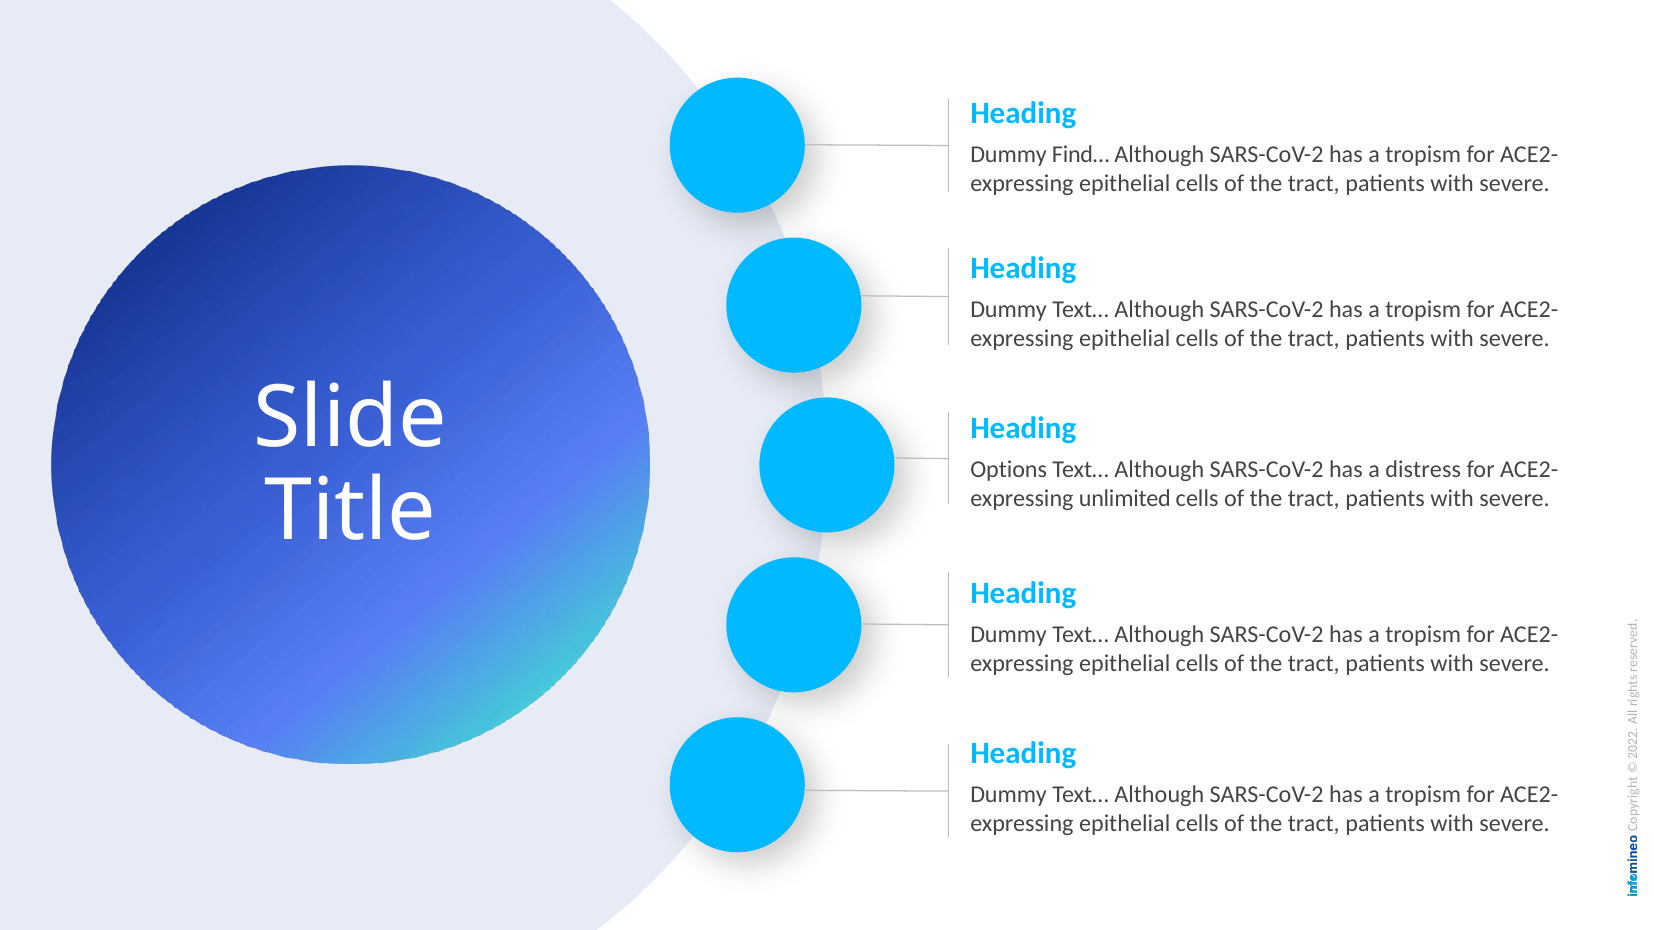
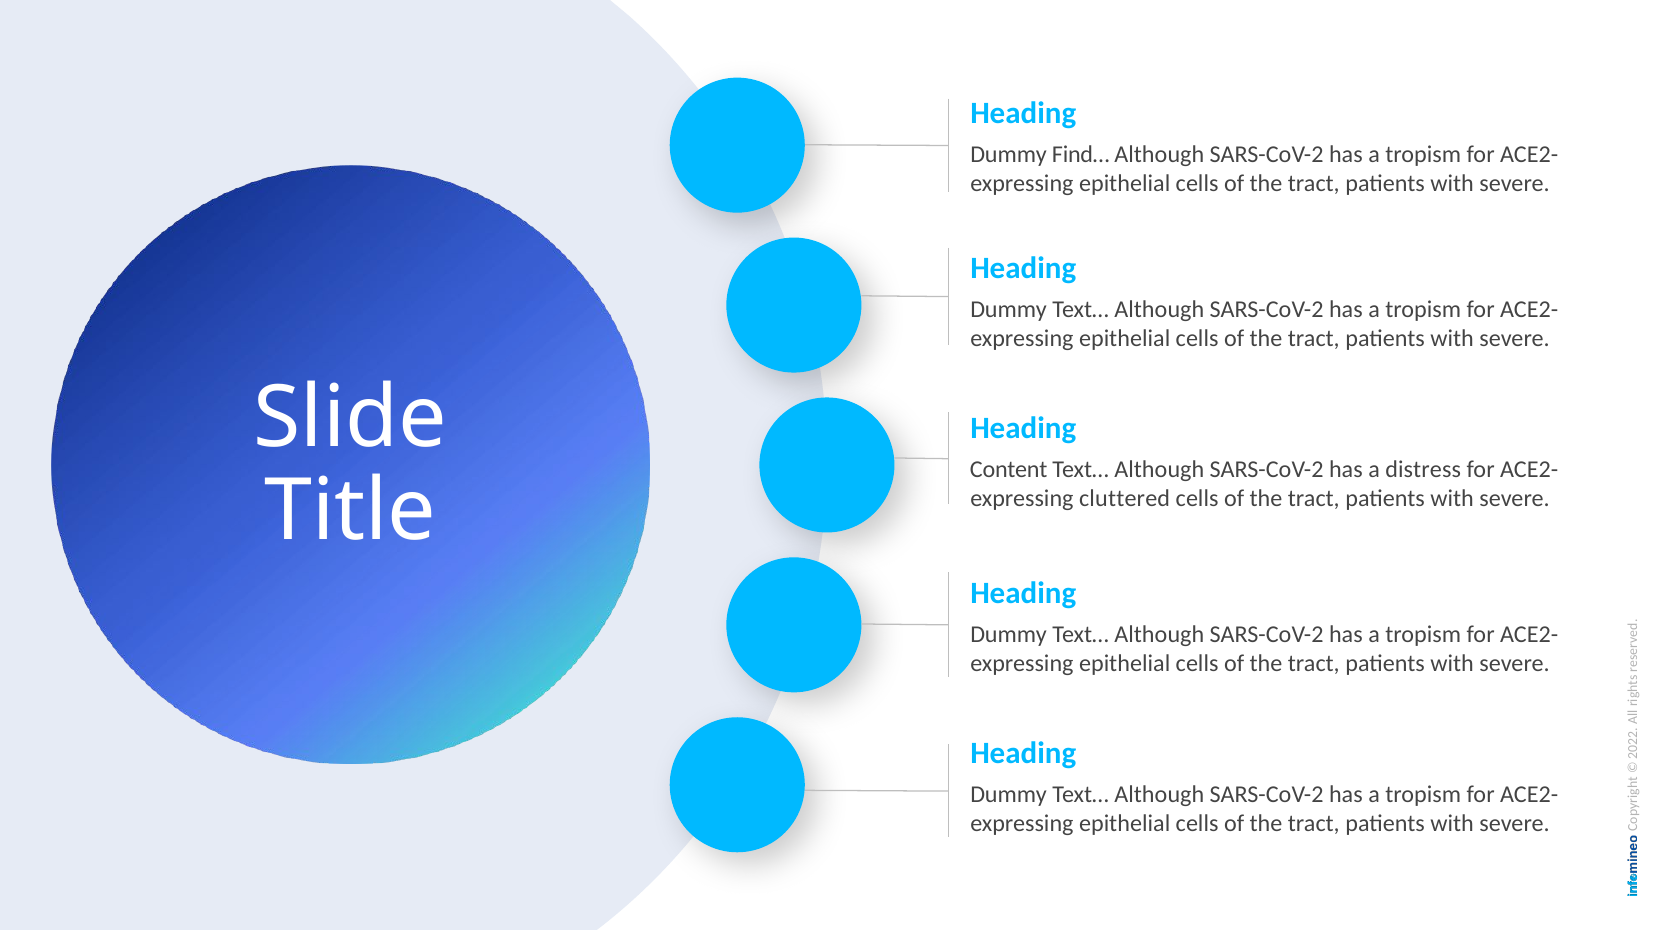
Options: Options -> Content (1009, 470)
unlimited: unlimited -> cluttered (1125, 499)
